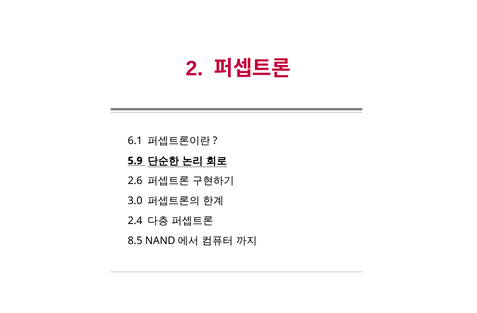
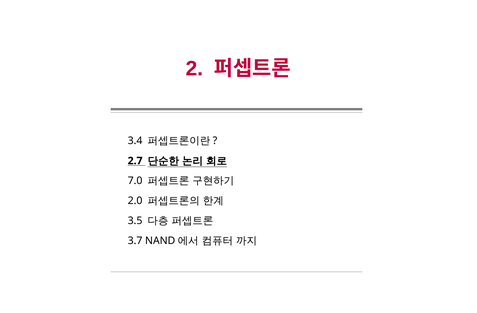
6.1: 6.1 -> 3.4 (135, 141)
5.9: 5.9 -> 2.7 (135, 161)
2.6: 2.6 -> 7.0 (135, 181)
3.0: 3.0 -> 2.0 (135, 201)
2.4: 2.4 -> 3.5 (135, 221)
8.5: 8.5 -> 3.7 (135, 241)
